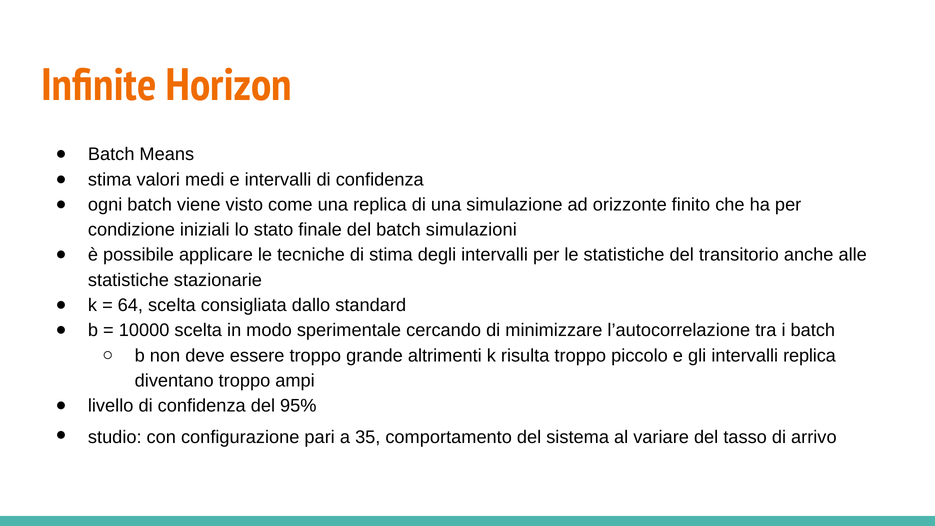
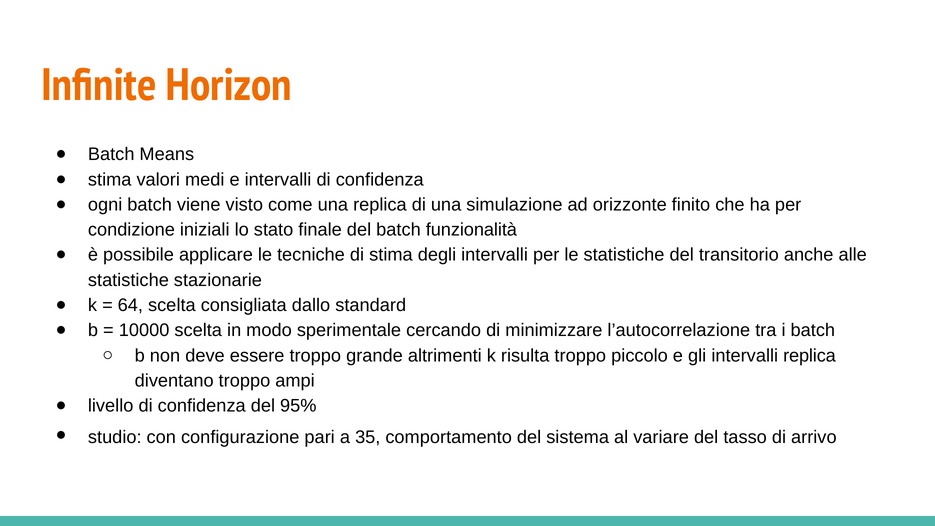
simulazioni: simulazioni -> funzionalità (471, 230)
